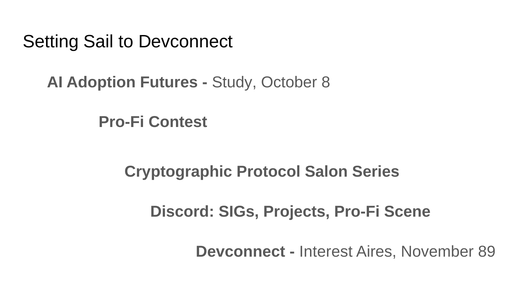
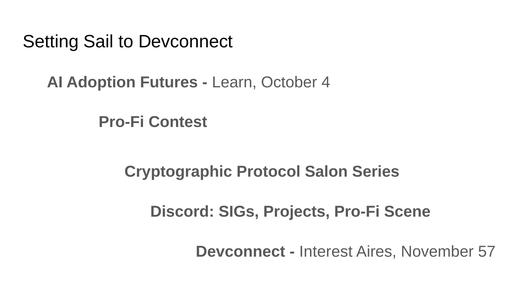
Study: Study -> Learn (234, 82)
8: 8 -> 4 (326, 82)
89: 89 -> 57 (487, 252)
